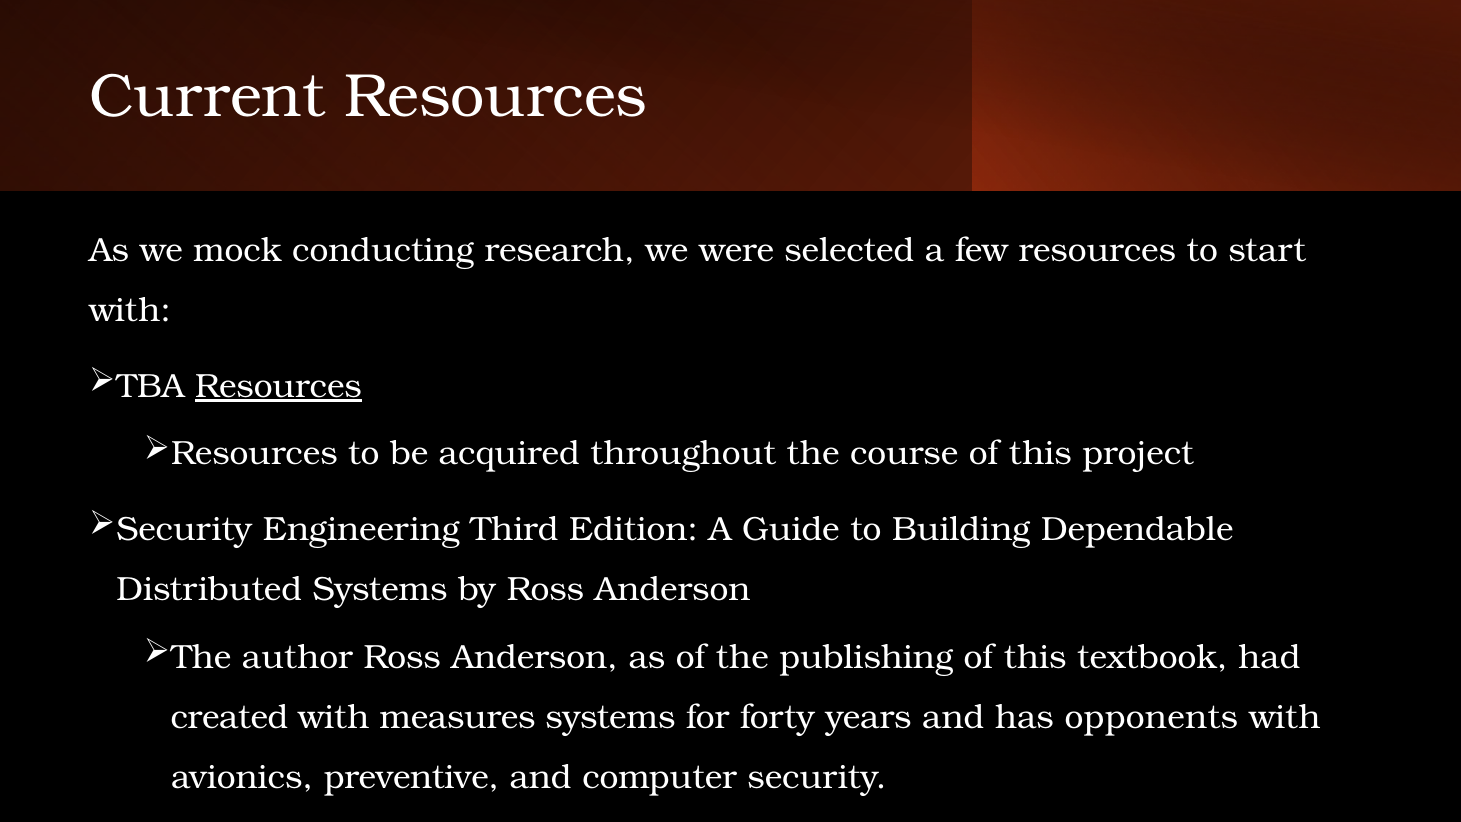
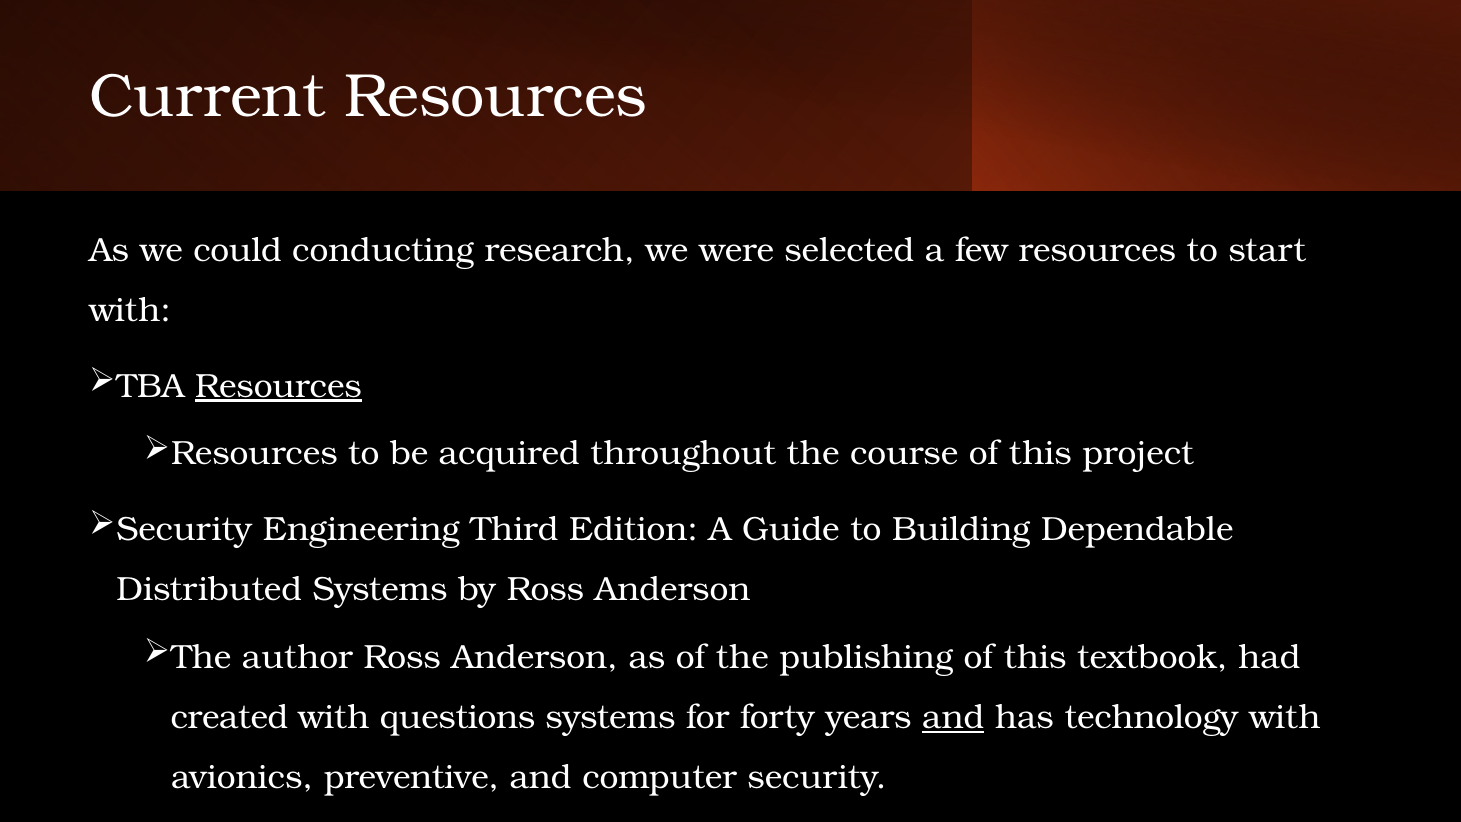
mock: mock -> could (238, 250)
measures: measures -> questions (458, 717)
and underline: none -> present (953, 717)
opponents: opponents -> technology (1152, 717)
